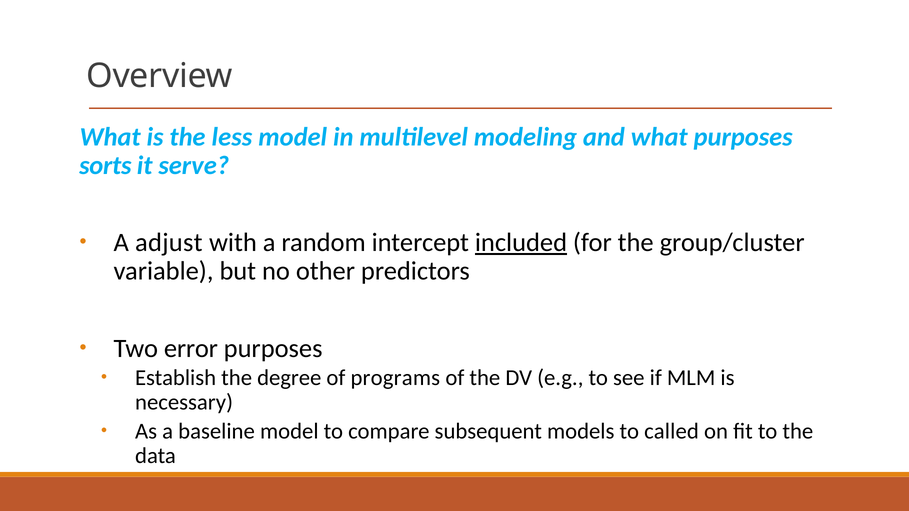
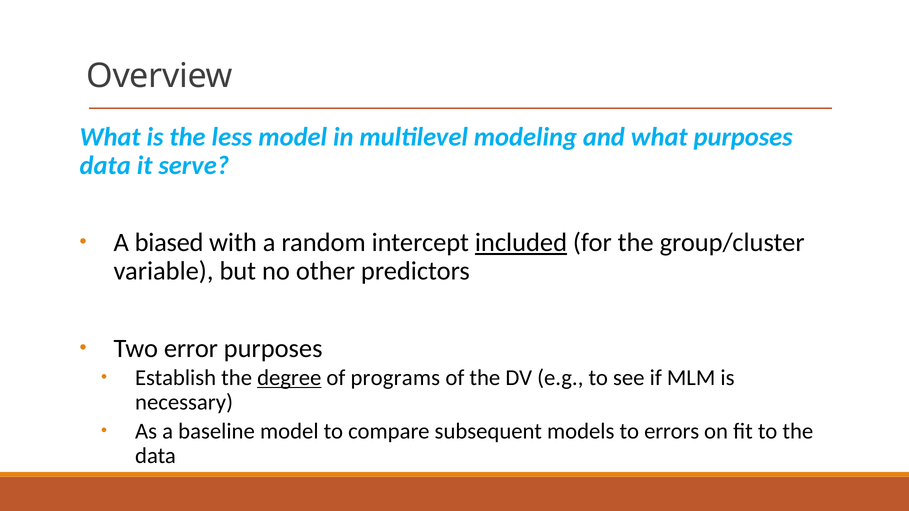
sorts: sorts -> data (105, 166)
adjust: adjust -> biased (169, 243)
degree underline: none -> present (289, 378)
called: called -> errors (672, 431)
